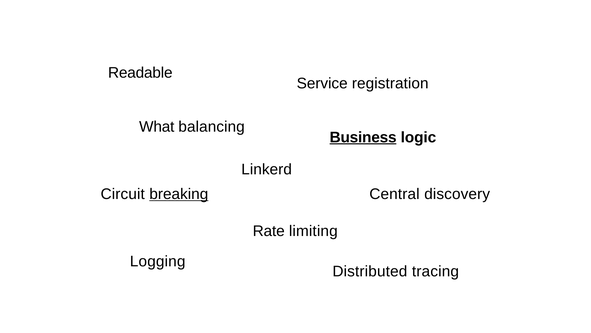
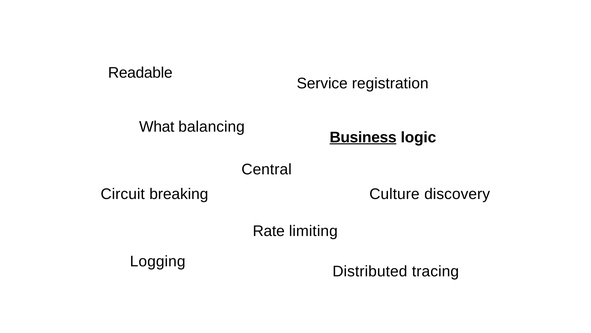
Linkerd: Linkerd -> Central (267, 169)
breaking underline: present -> none (179, 194)
Central: Central -> Culture (394, 194)
